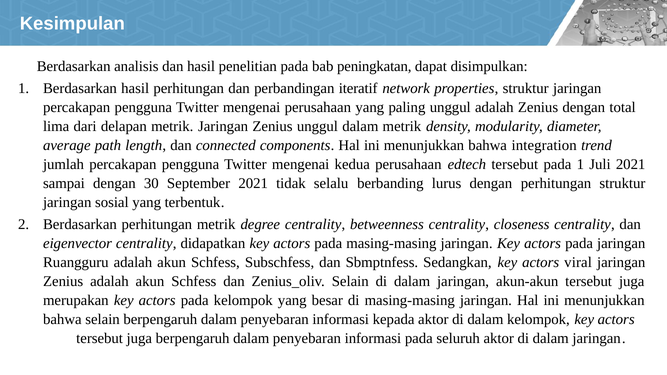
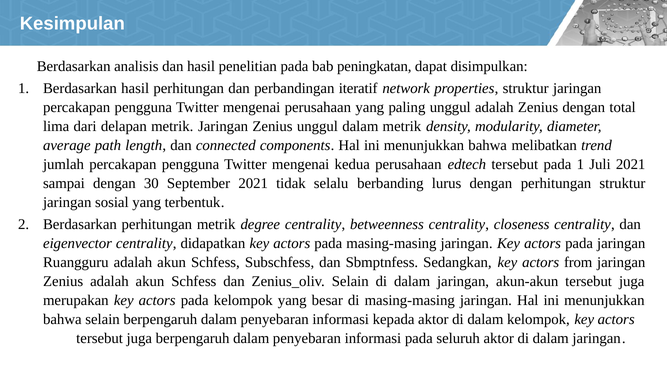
integration: integration -> melibatkan (544, 145)
viral: viral -> from (578, 262)
